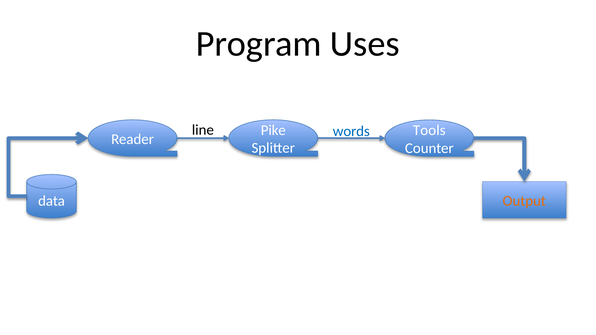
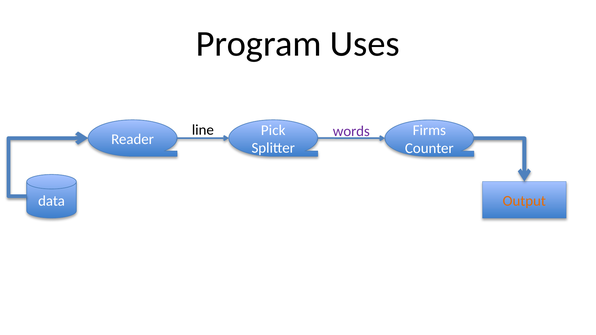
Pike: Pike -> Pick (273, 130)
Tools: Tools -> Firms (429, 130)
words colour: blue -> purple (351, 131)
